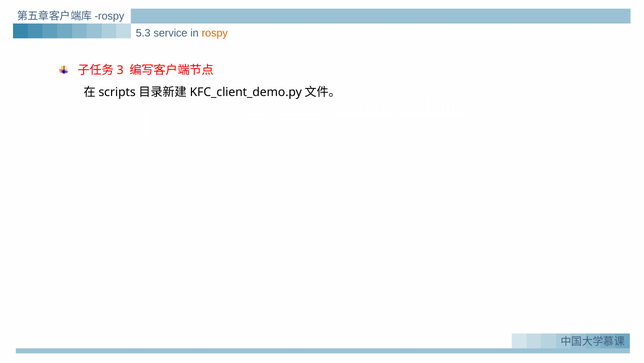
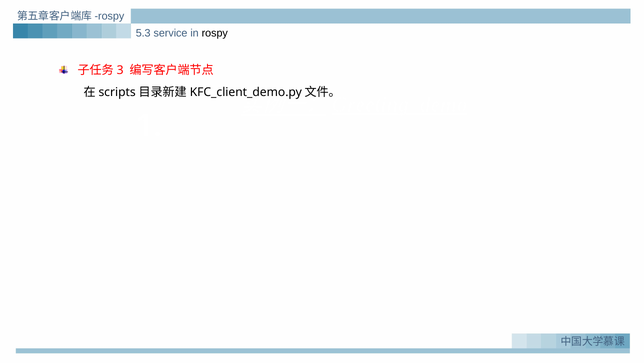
rospy colour: orange -> black (215, 33)
